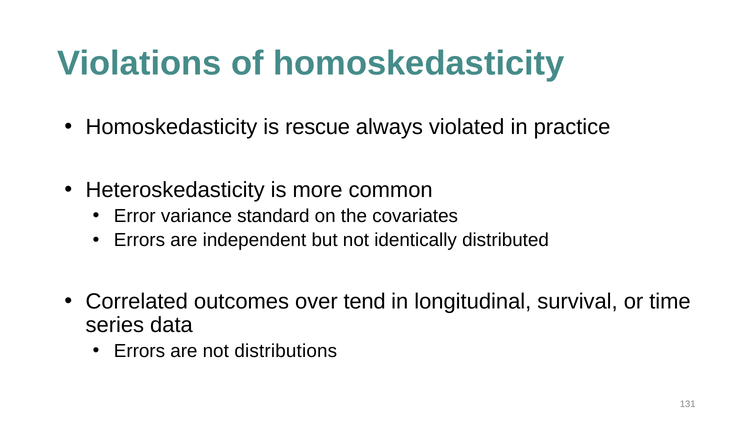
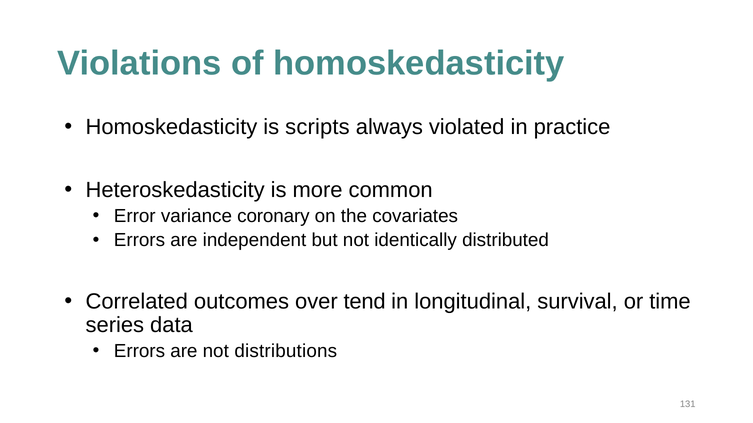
rescue: rescue -> scripts (317, 127)
standard: standard -> coronary (273, 216)
